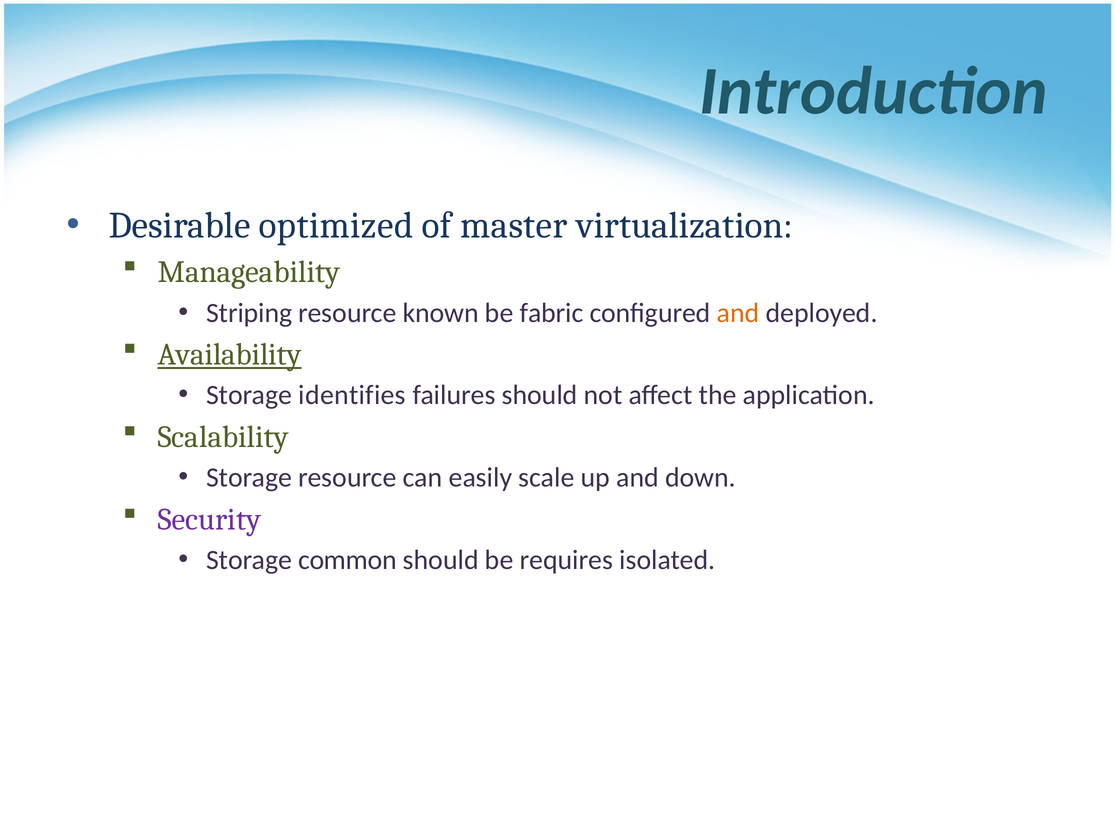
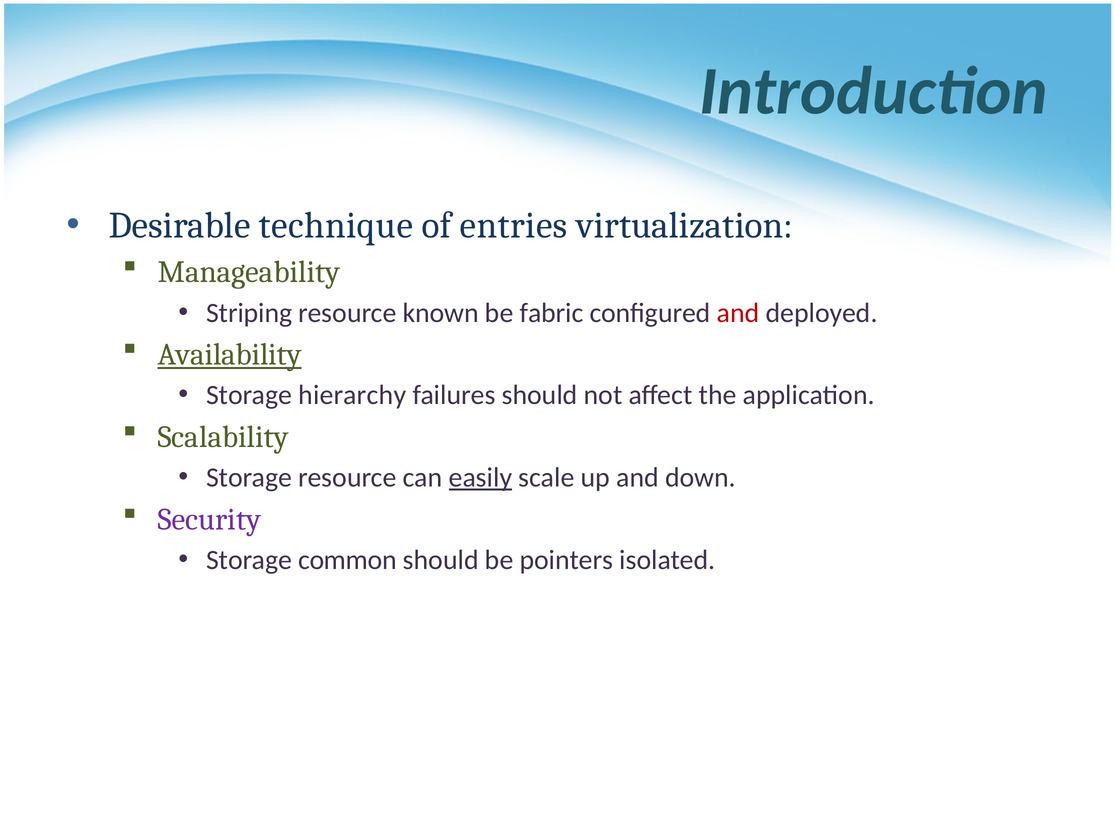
optimized: optimized -> technique (336, 226)
master: master -> entries (514, 226)
and colour: orange -> red (738, 313)
identifies: identifies -> hierarchy (352, 395)
easily underline: none -> present (480, 478)
requires: requires -> pointers (567, 560)
